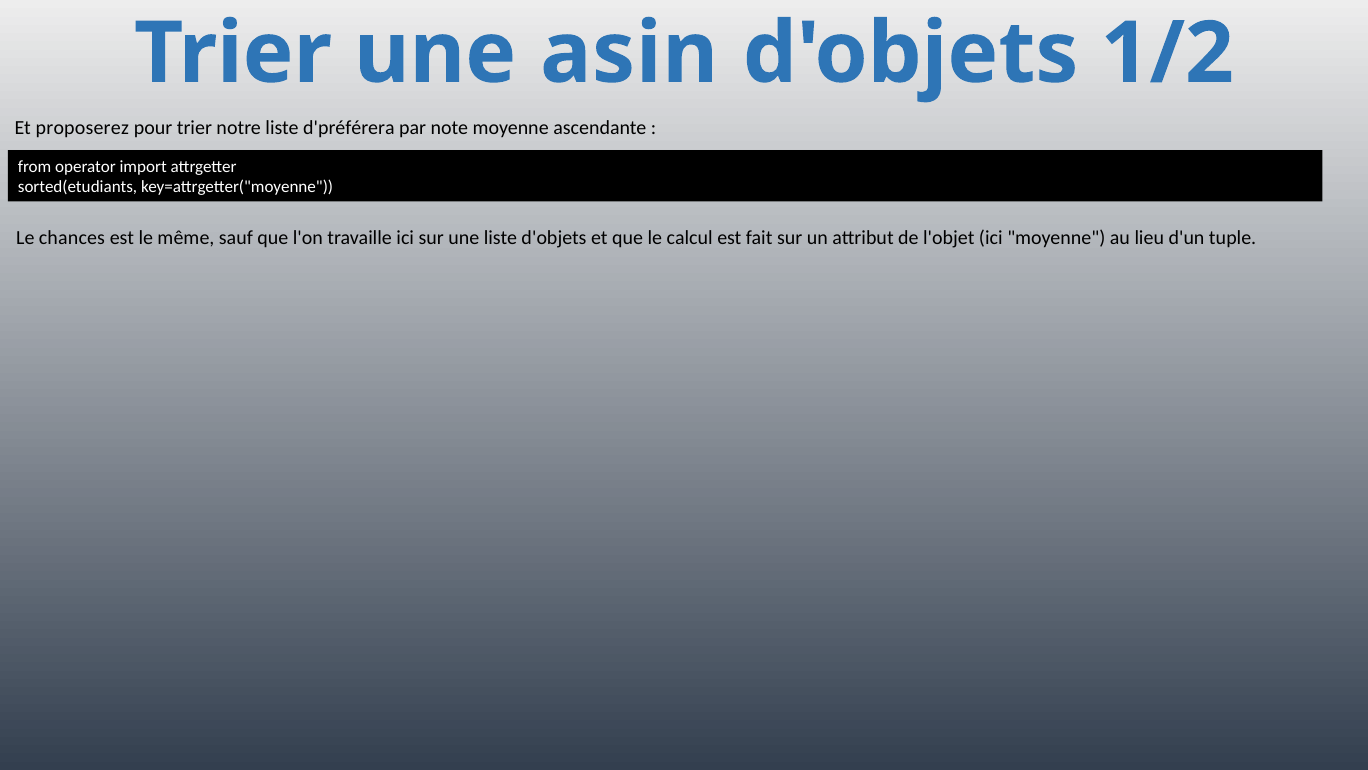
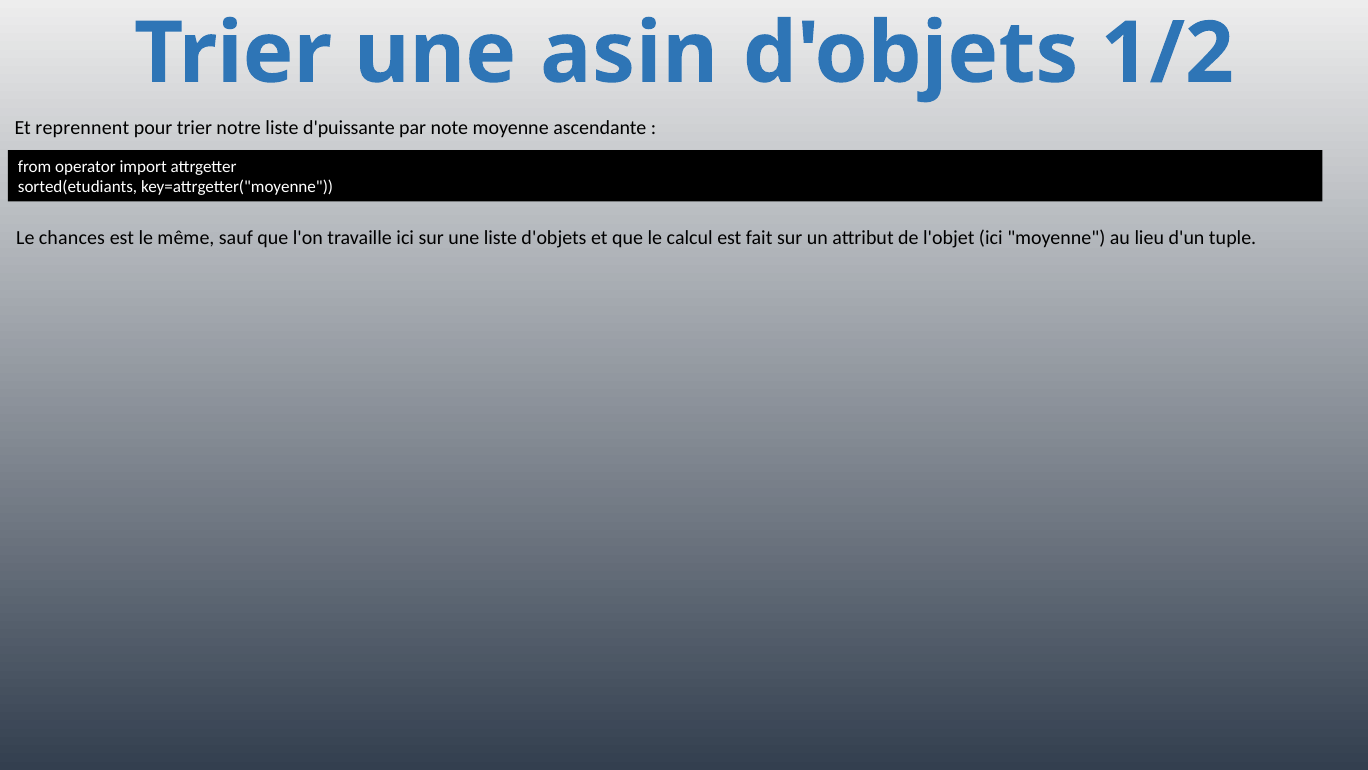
proposerez: proposerez -> reprennent (82, 127)
d'préférera: d'préférera -> d'puissante (349, 127)
